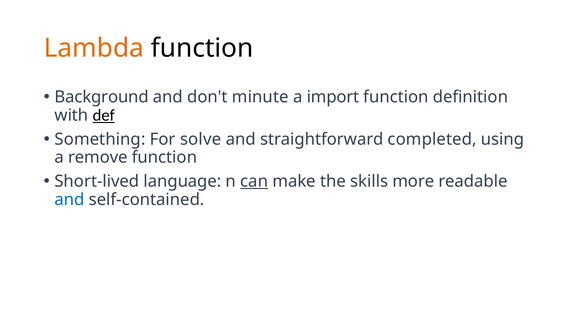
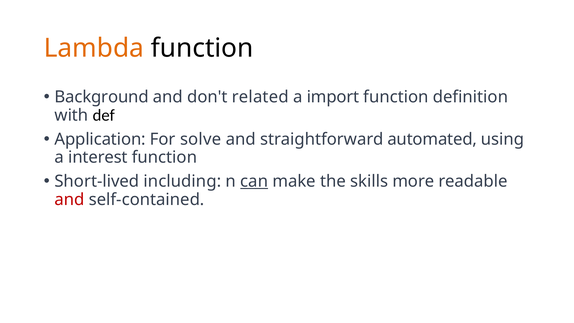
minute: minute -> related (260, 97)
def underline: present -> none (104, 115)
Something: Something -> Application (100, 139)
completed: completed -> automated (432, 139)
remove: remove -> interest (98, 157)
language: language -> including (182, 181)
and colour: blue -> red (70, 199)
